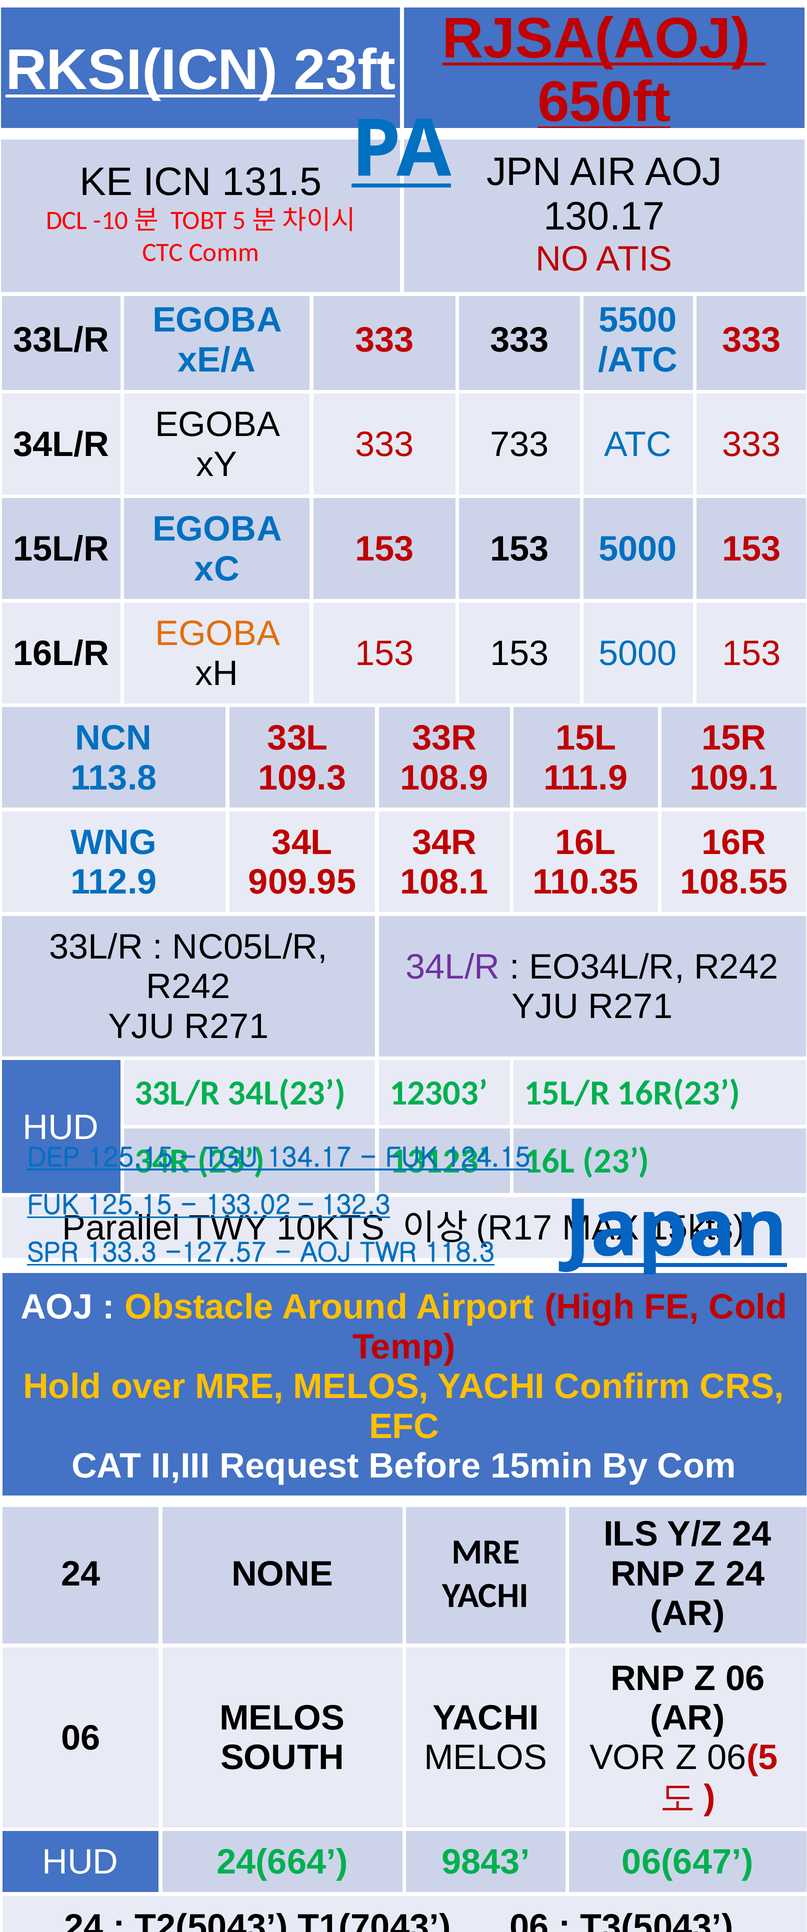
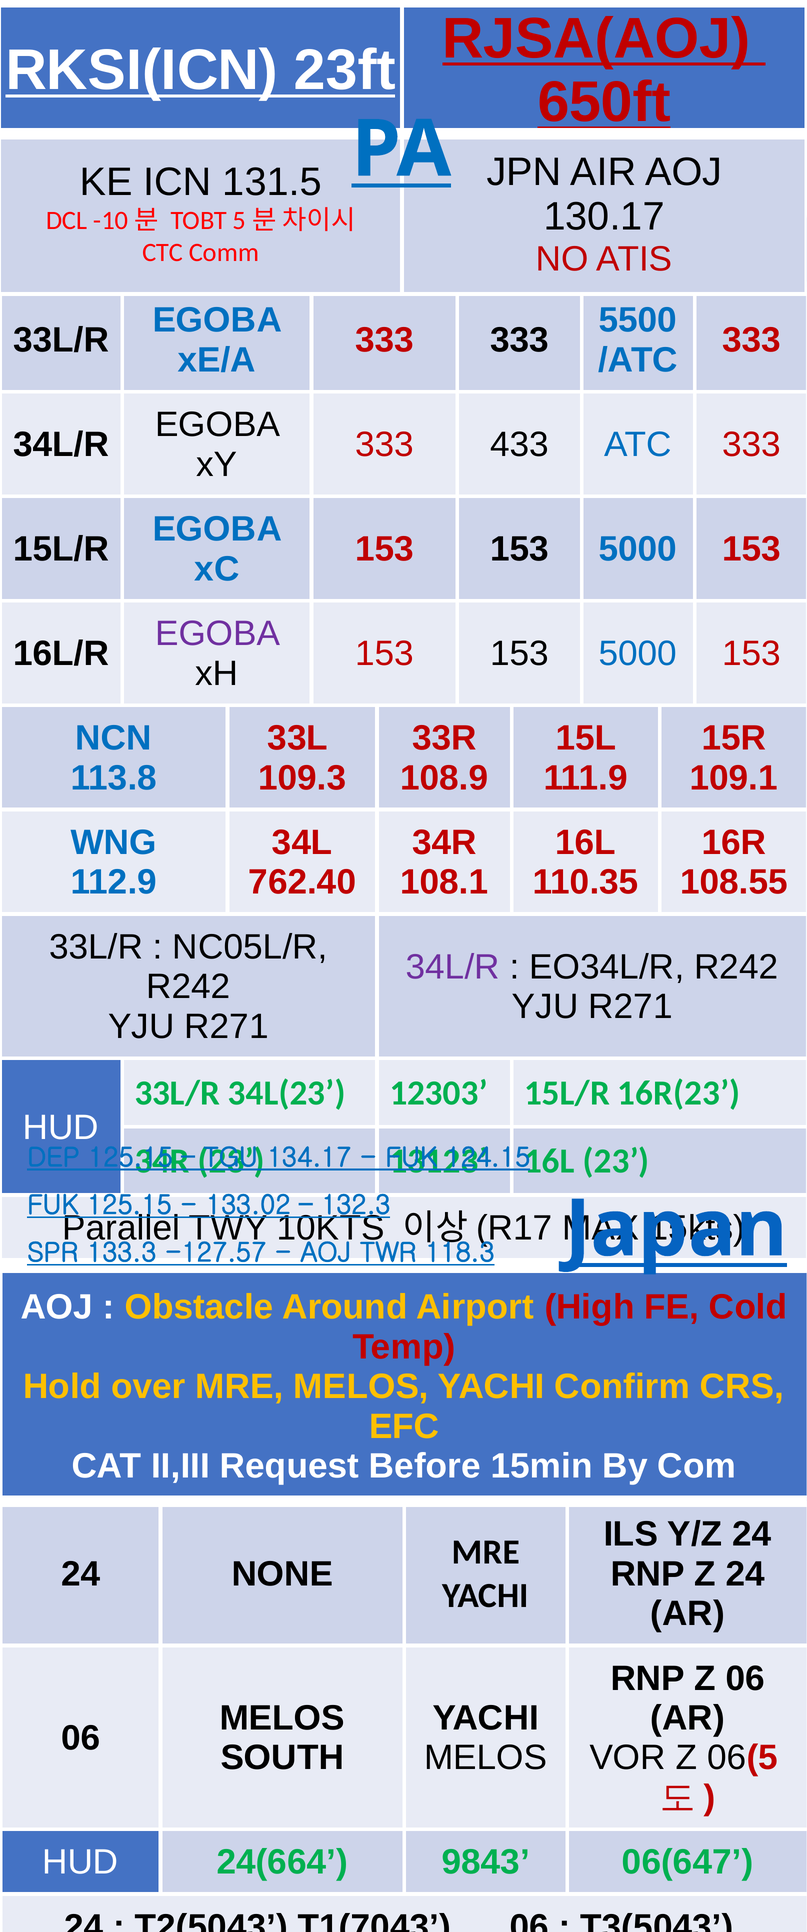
733: 733 -> 433 (520, 444)
EGOBA colour: orange -> purple (218, 633)
909.95: 909.95 -> 762.40 (302, 882)
